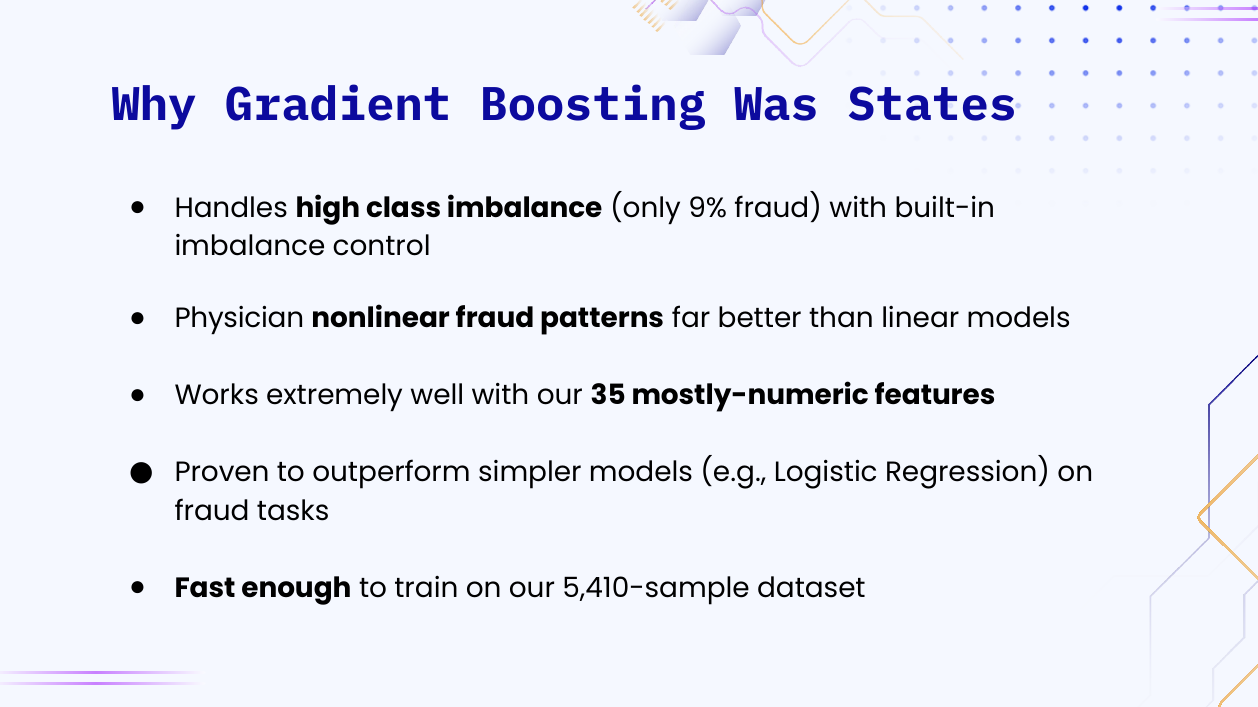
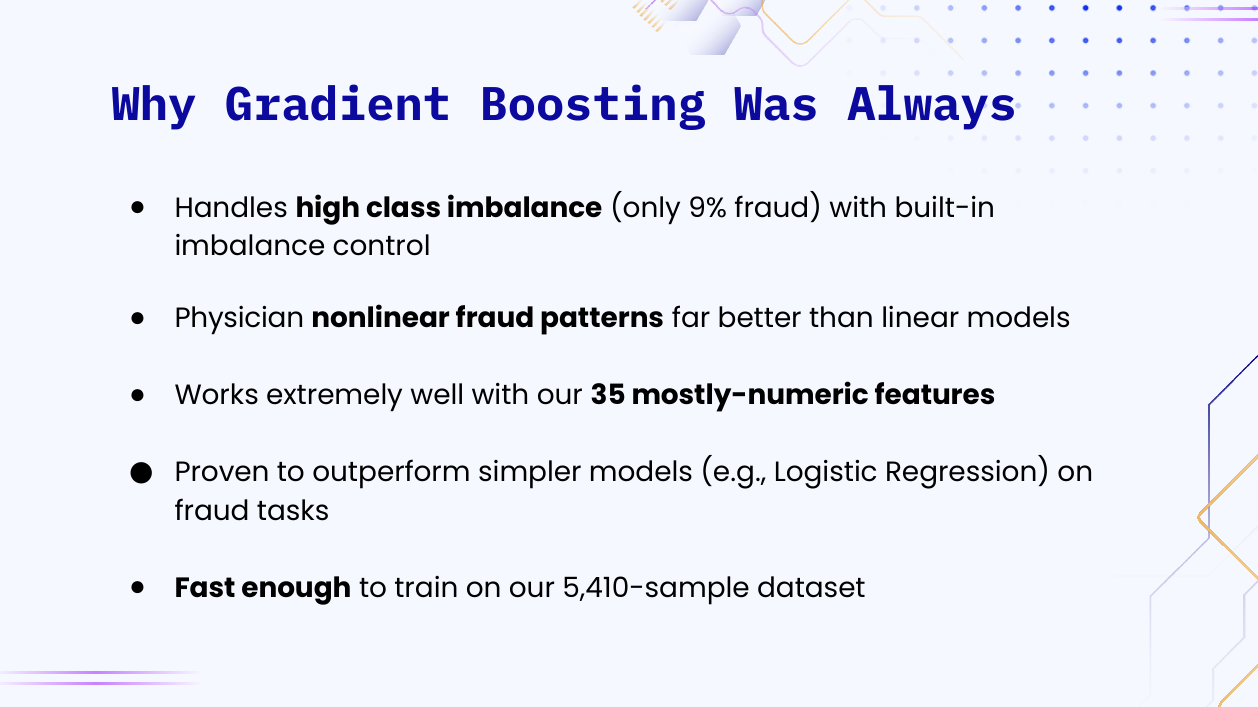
States: States -> Always (932, 105)
